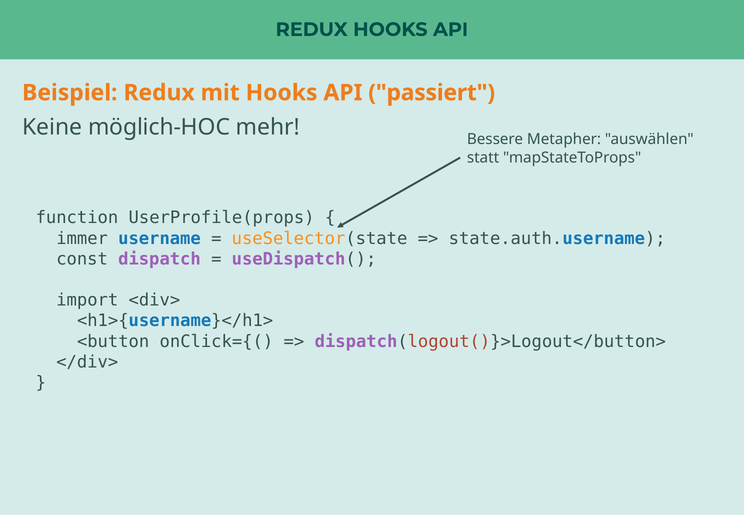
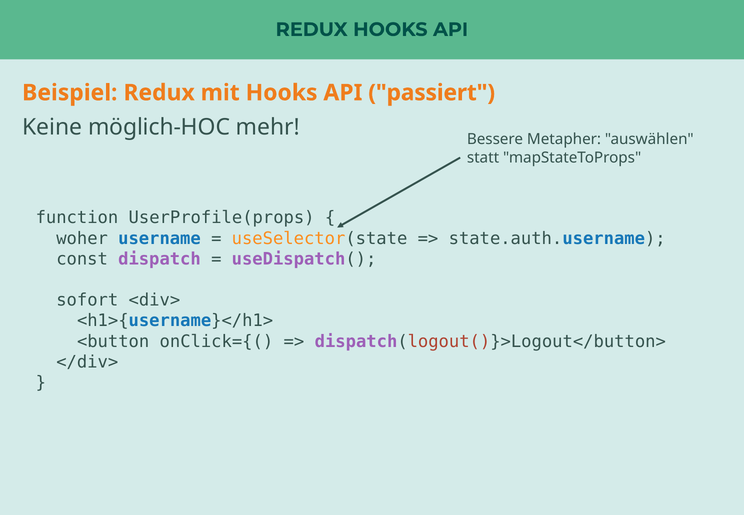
immer: immer -> woher (82, 238)
import: import -> sofort (87, 300)
